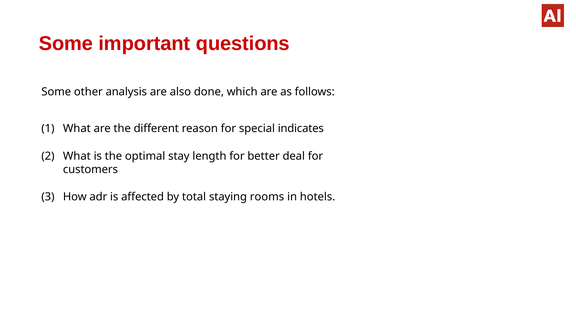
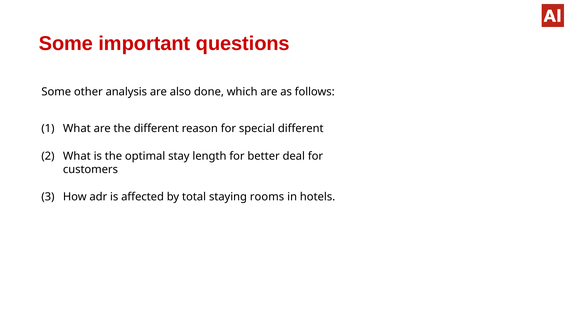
special indicates: indicates -> different (301, 129)
